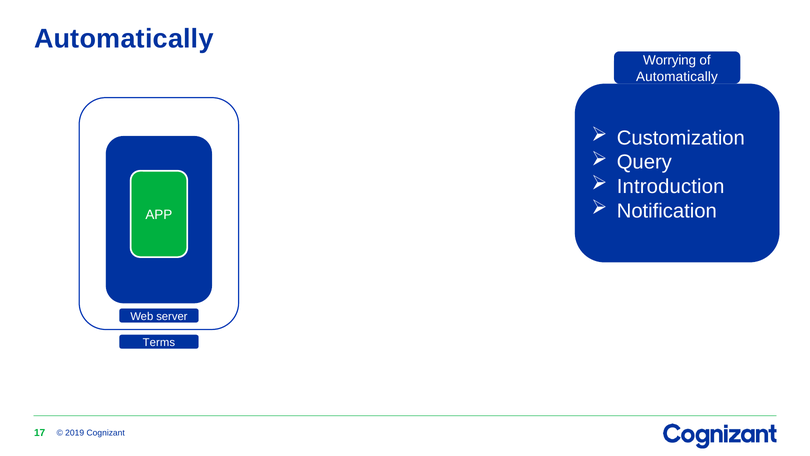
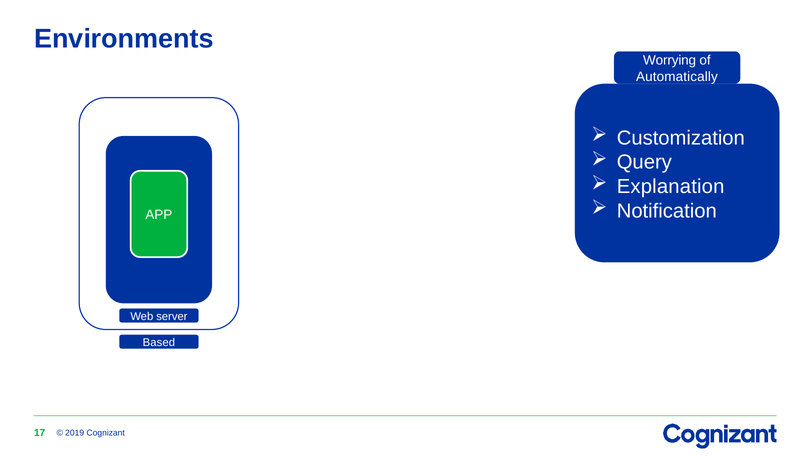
Automatically: Automatically -> Environments (124, 39)
Introduction: Introduction -> Explanation (671, 186)
Terms: Terms -> Based (159, 342)
